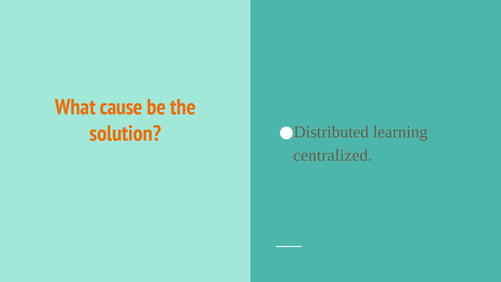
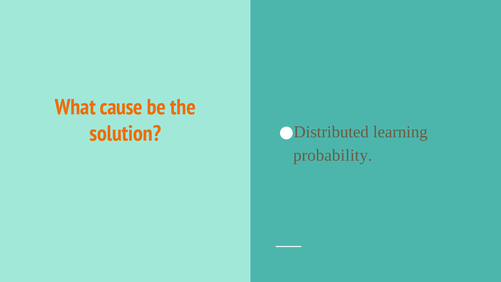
centralized: centralized -> probability (333, 155)
